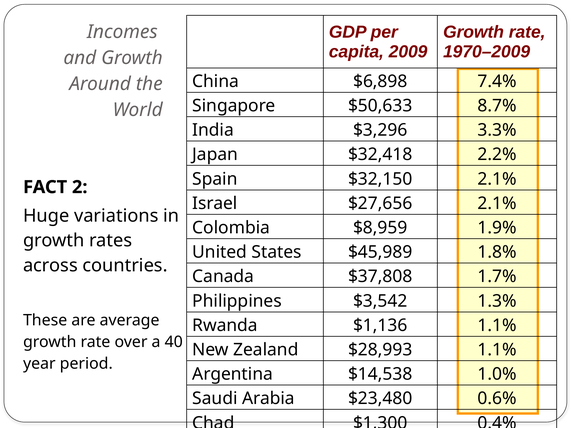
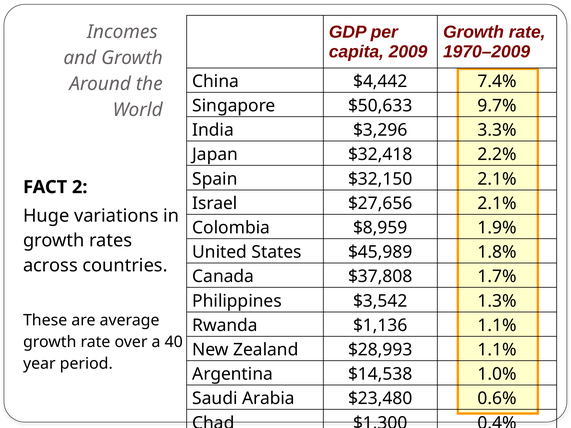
$6,898: $6,898 -> $4,442 (380, 81)
8.7%: 8.7% -> 9.7% (497, 106)
